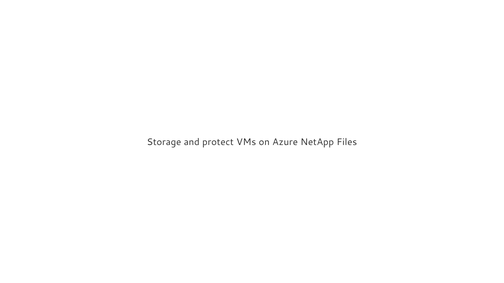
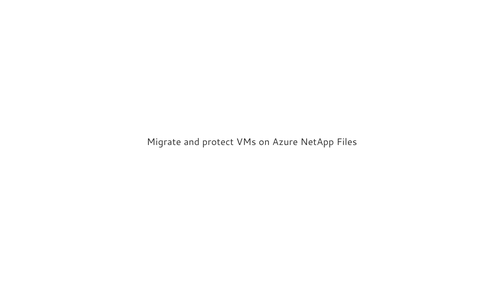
Storage: Storage -> Migrate (164, 142)
